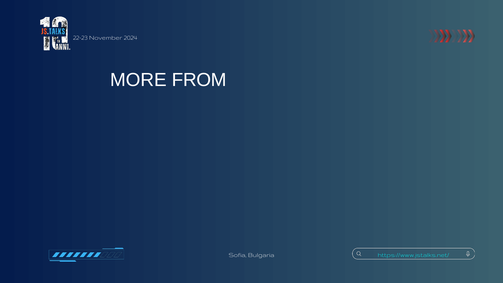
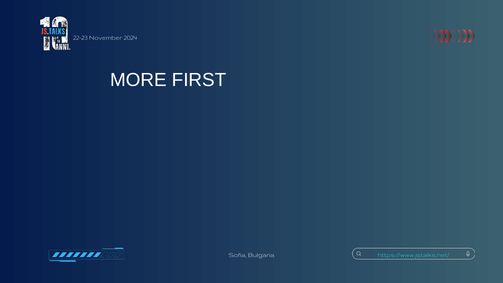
FROM: FROM -> FIRST (199, 80)
